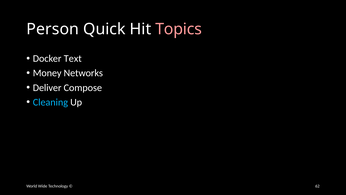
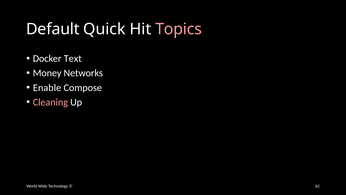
Person: Person -> Default (53, 29)
Deliver: Deliver -> Enable (47, 88)
Cleaning colour: light blue -> pink (50, 102)
